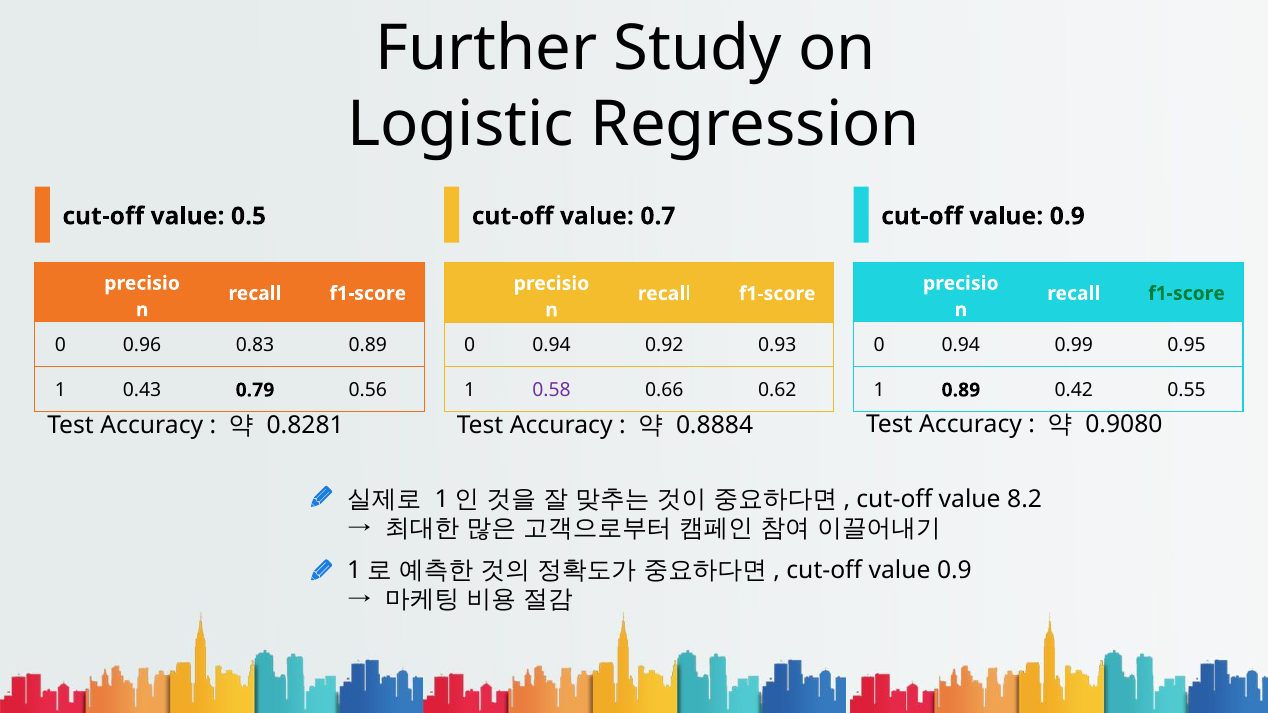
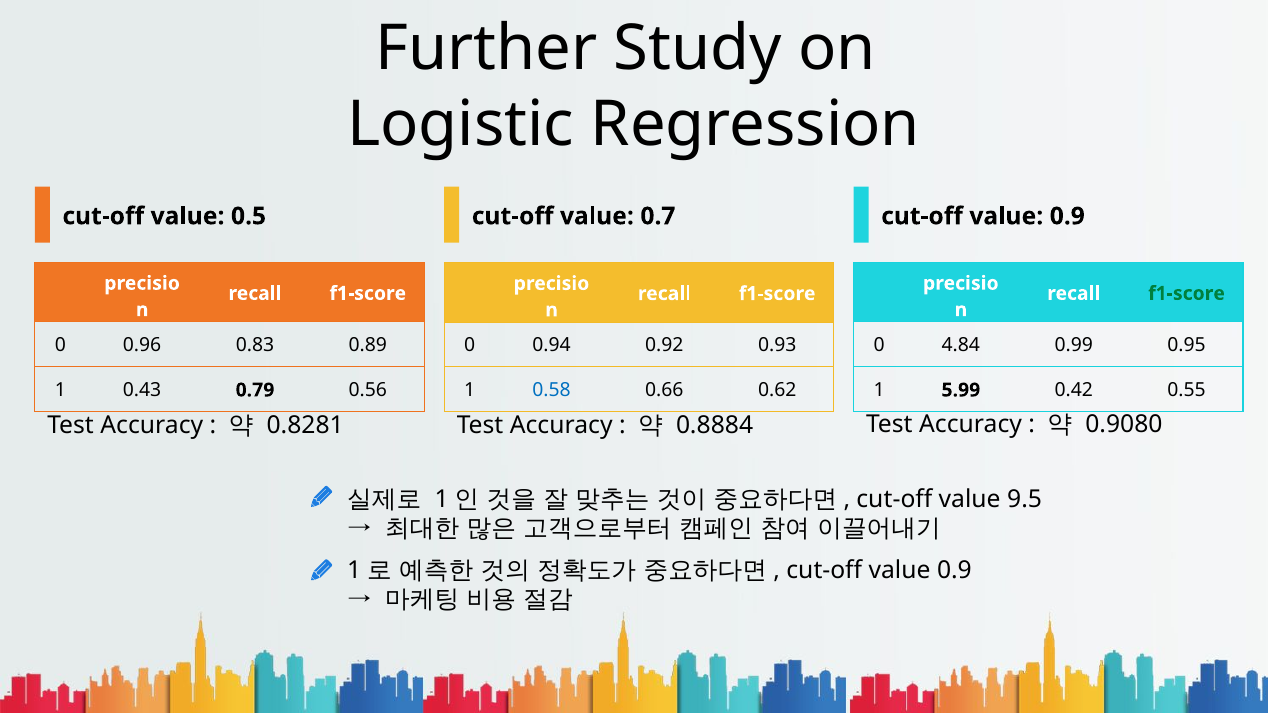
0.94: 0.94 -> 4.84 (961, 346)
1 0.89: 0.89 -> 5.99 (961, 390)
0.58 colour: purple -> blue (551, 390)
8.2: 8.2 -> 9.5 (1025, 499)
